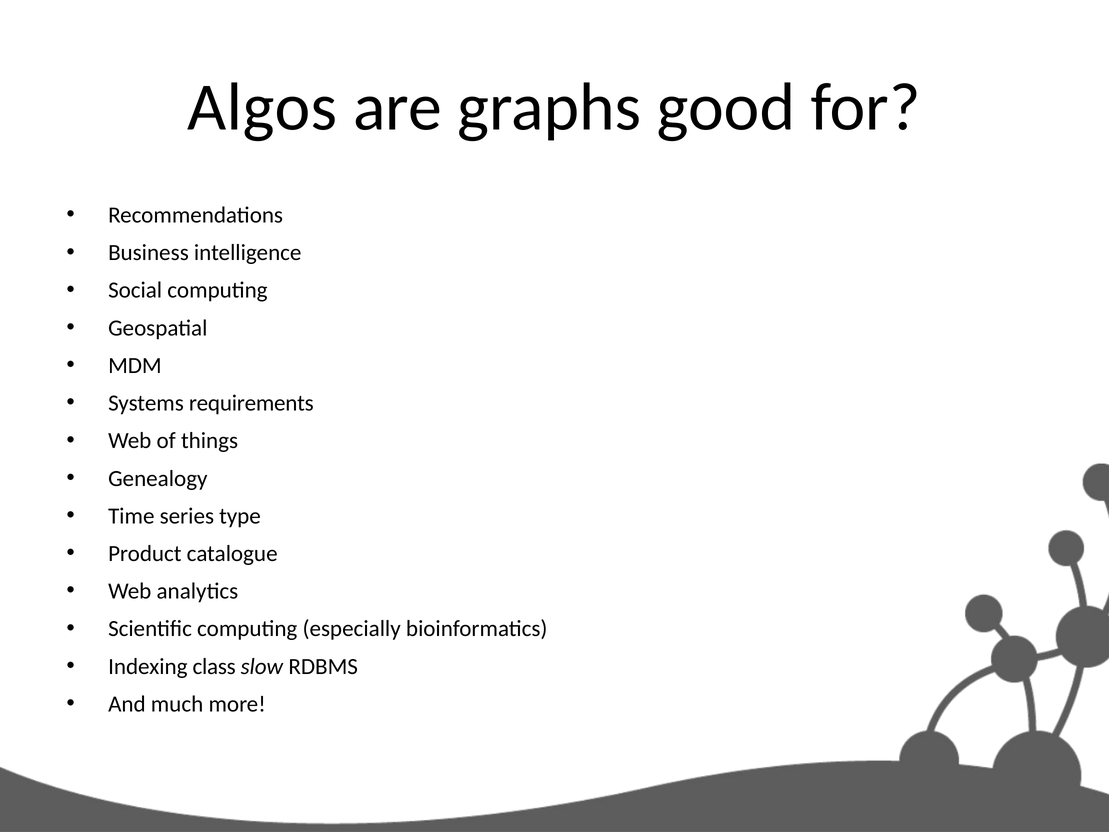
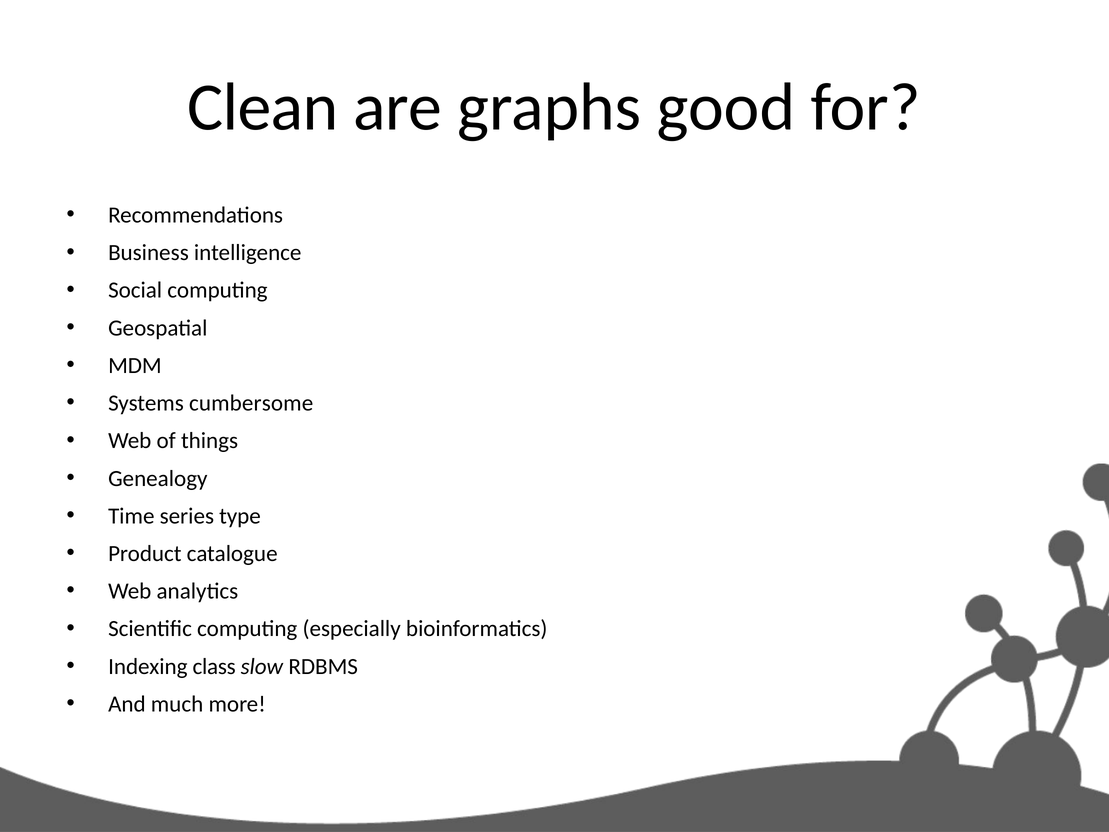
Algos: Algos -> Clean (263, 107)
requirements: requirements -> cumbersome (251, 403)
